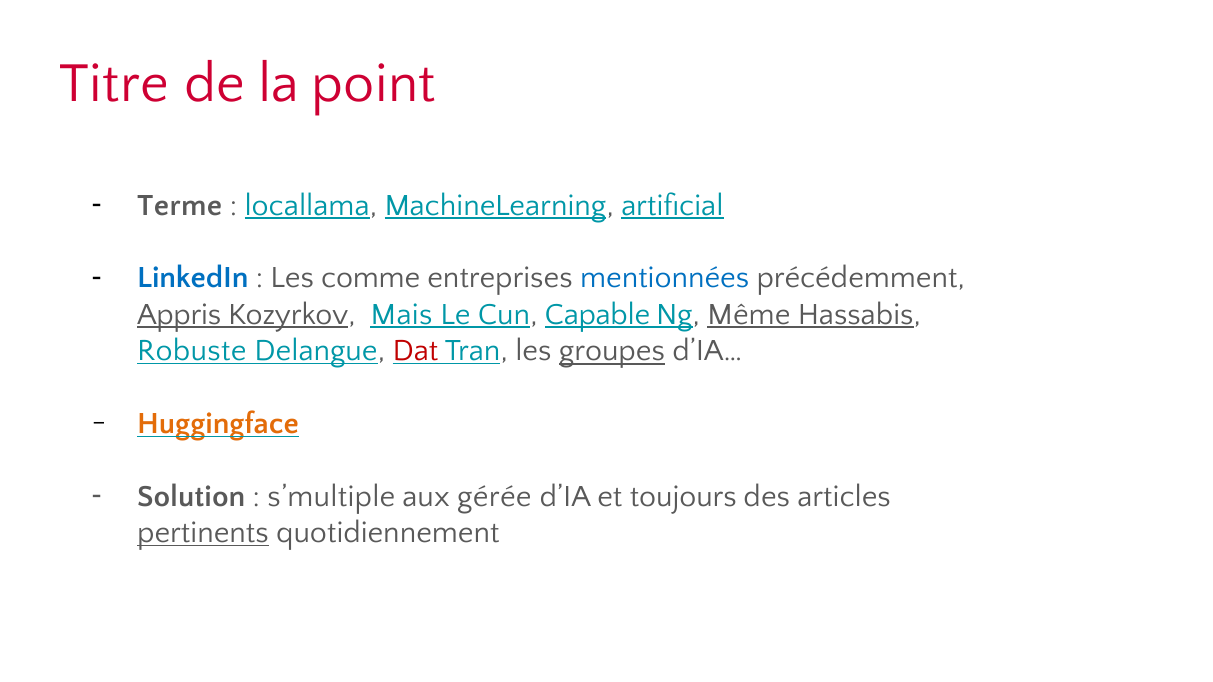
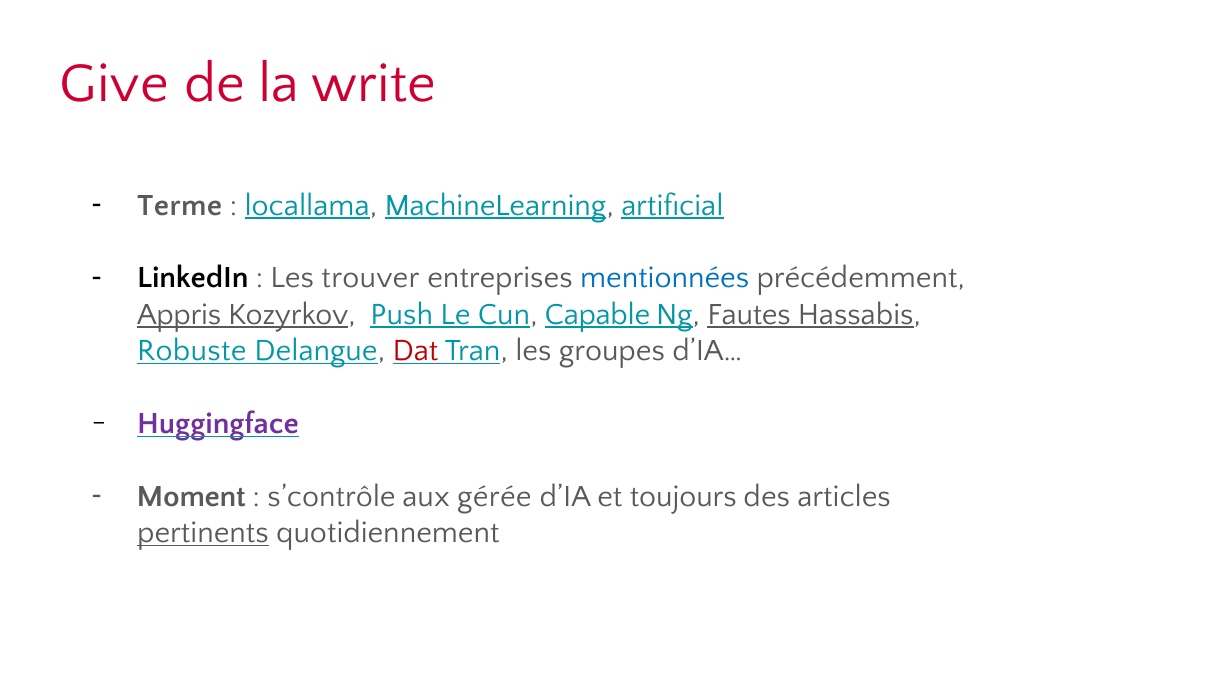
Titre: Titre -> Give (114, 83)
point: point -> write (374, 83)
LinkedIn colour: blue -> black (193, 278)
comme: comme -> trouver (370, 278)
Mais: Mais -> Push (402, 314)
Même: Même -> Fautes (749, 314)
groupes underline: present -> none (612, 351)
Huggingface colour: orange -> purple (218, 424)
Solution: Solution -> Moment (191, 496)
s’multiple: s’multiple -> s’contrôle (332, 496)
